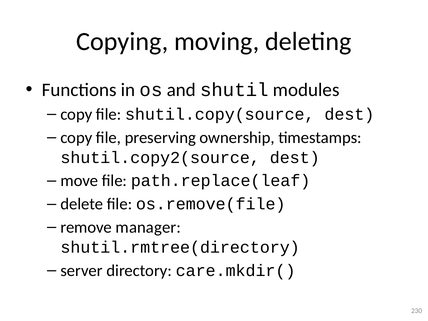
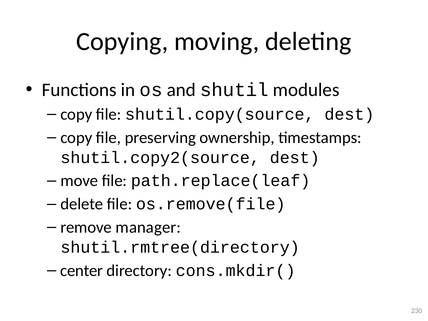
server: server -> center (82, 271)
care.mkdir(: care.mkdir( -> cons.mkdir( (236, 271)
